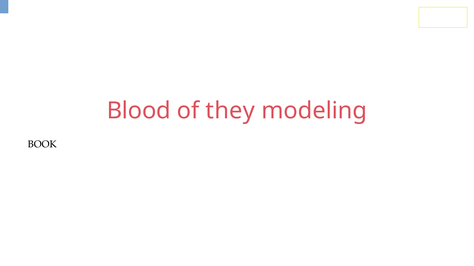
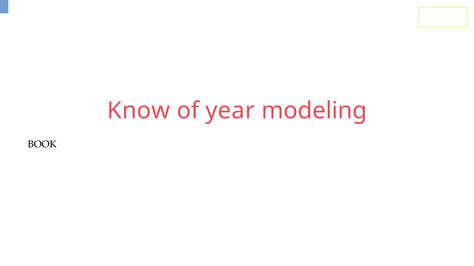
Blood: Blood -> Know (139, 111)
they: they -> year (230, 111)
